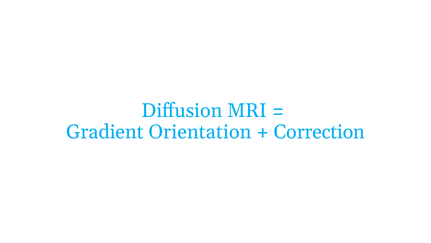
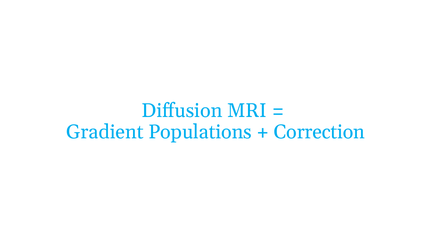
Orientation: Orientation -> Populations (200, 132)
